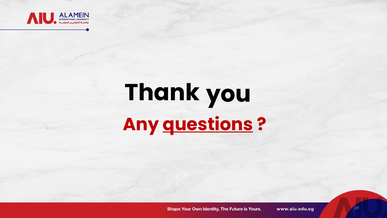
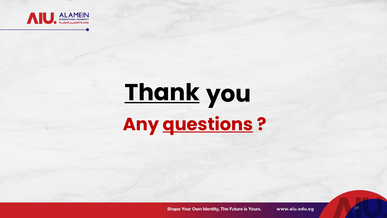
Thank underline: none -> present (162, 92)
